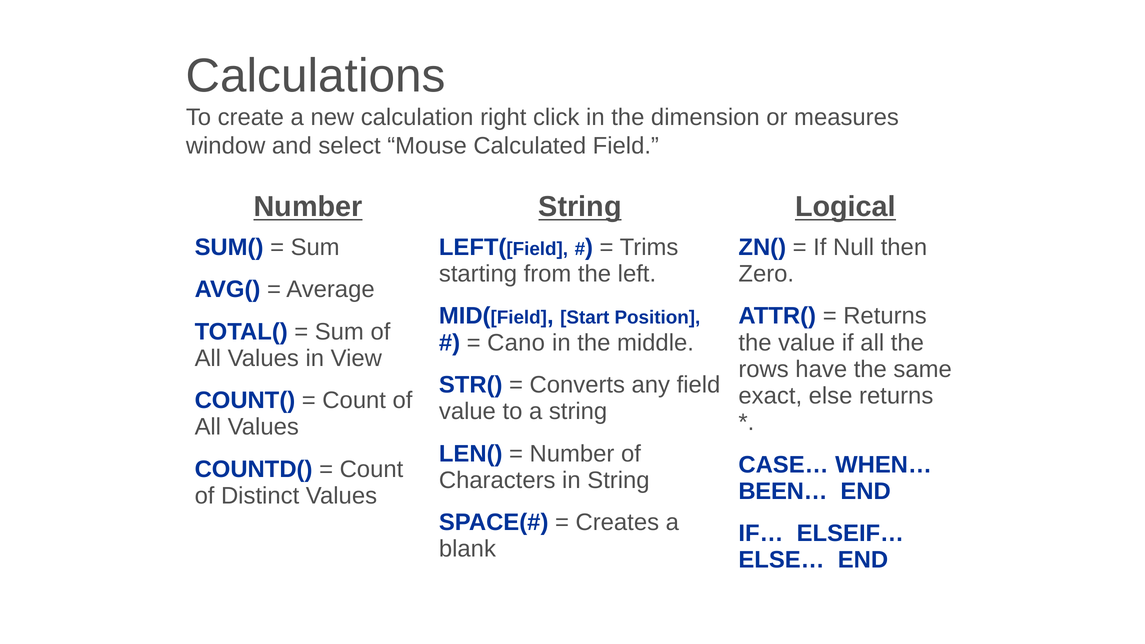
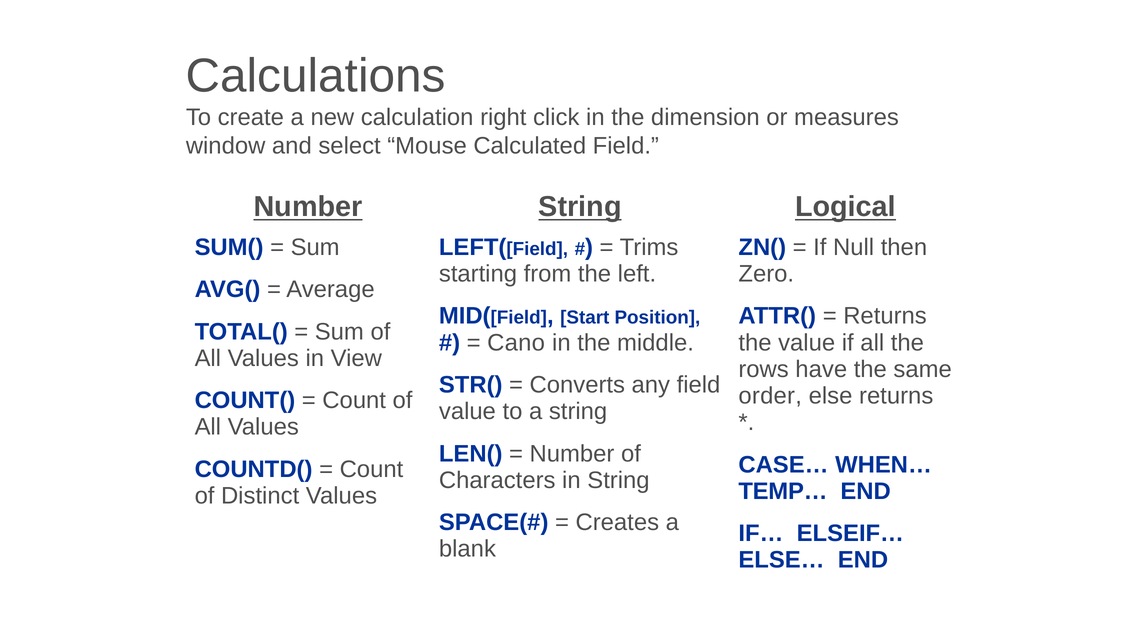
exact: exact -> order (770, 396)
BEEN…: BEEN… -> TEMP… (783, 491)
